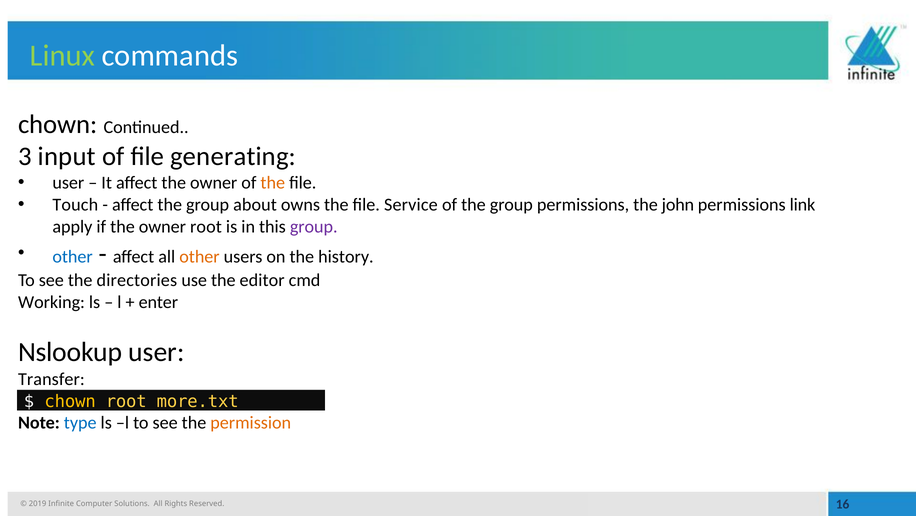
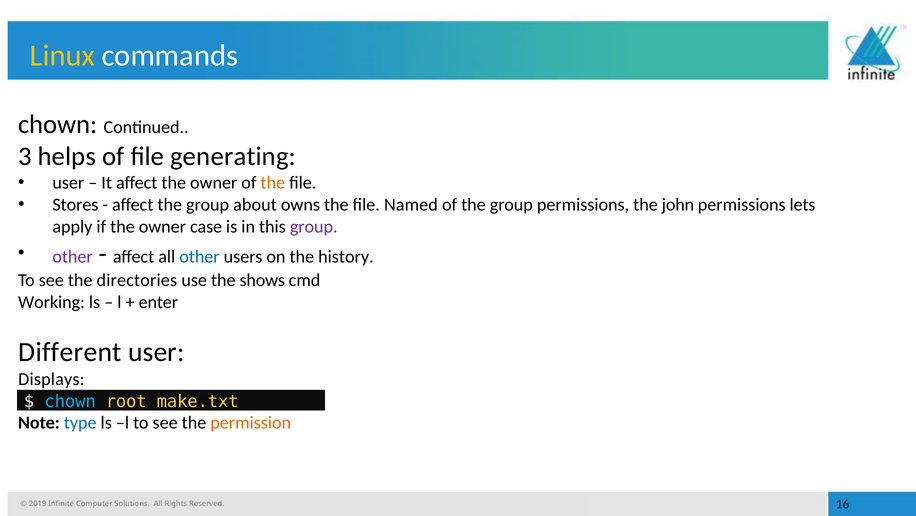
Linux colour: light green -> yellow (62, 55)
input: input -> helps (67, 156)
Touch: Touch -> Stores (75, 204)
Service: Service -> Named (411, 204)
link: link -> lets (802, 204)
owner root: root -> case (206, 226)
other colour: blue -> purple (73, 257)
other colour: orange -> blue (199, 257)
editor: editor -> shows (262, 280)
Nslookup: Nslookup -> Different (70, 352)
Transfer: Transfer -> Displays (51, 379)
chown colour: yellow -> light blue (70, 401)
more.txt: more.txt -> make.txt (198, 401)
